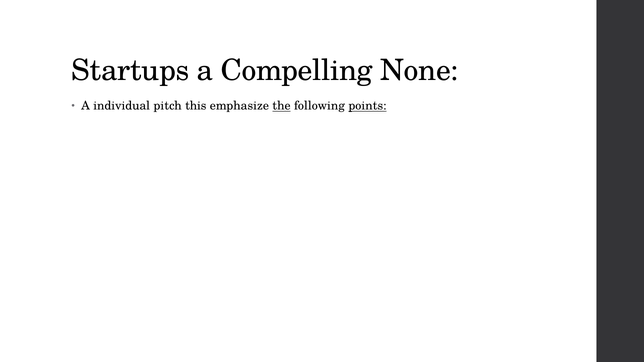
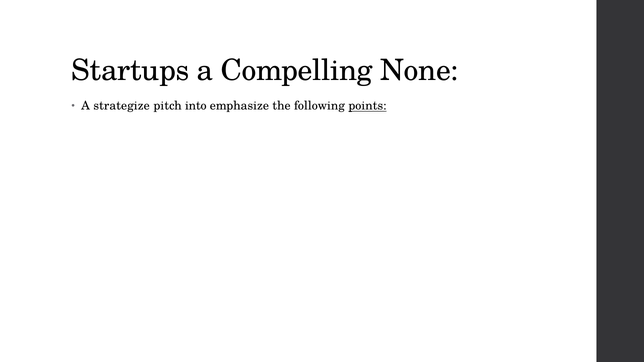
individual: individual -> strategize (122, 106)
this: this -> into (196, 106)
the underline: present -> none (282, 106)
